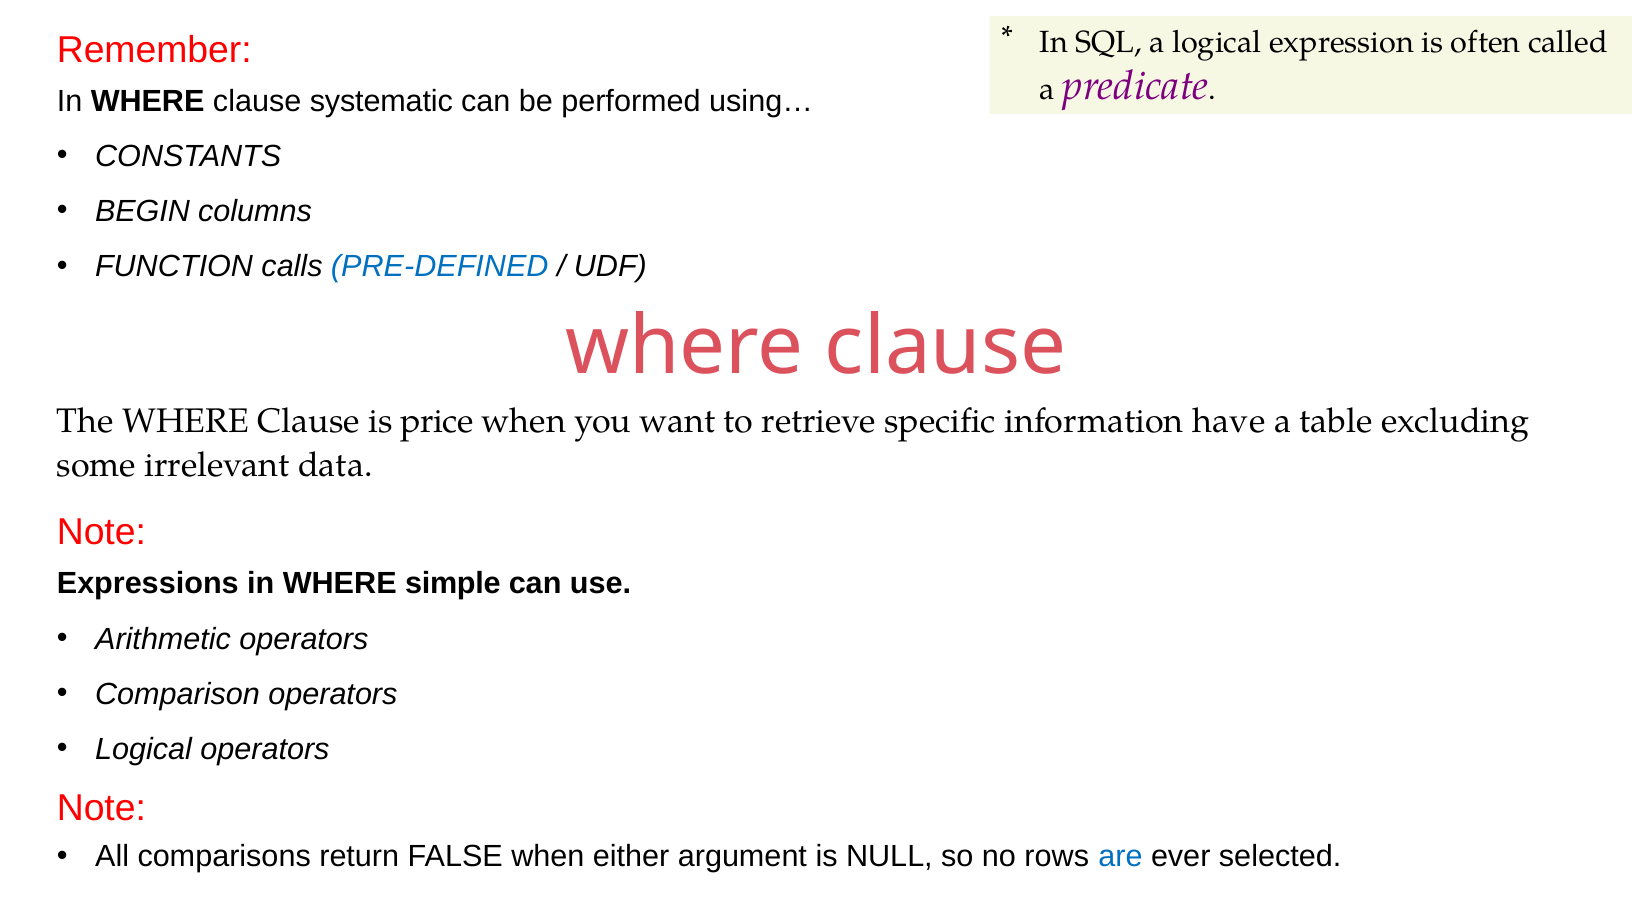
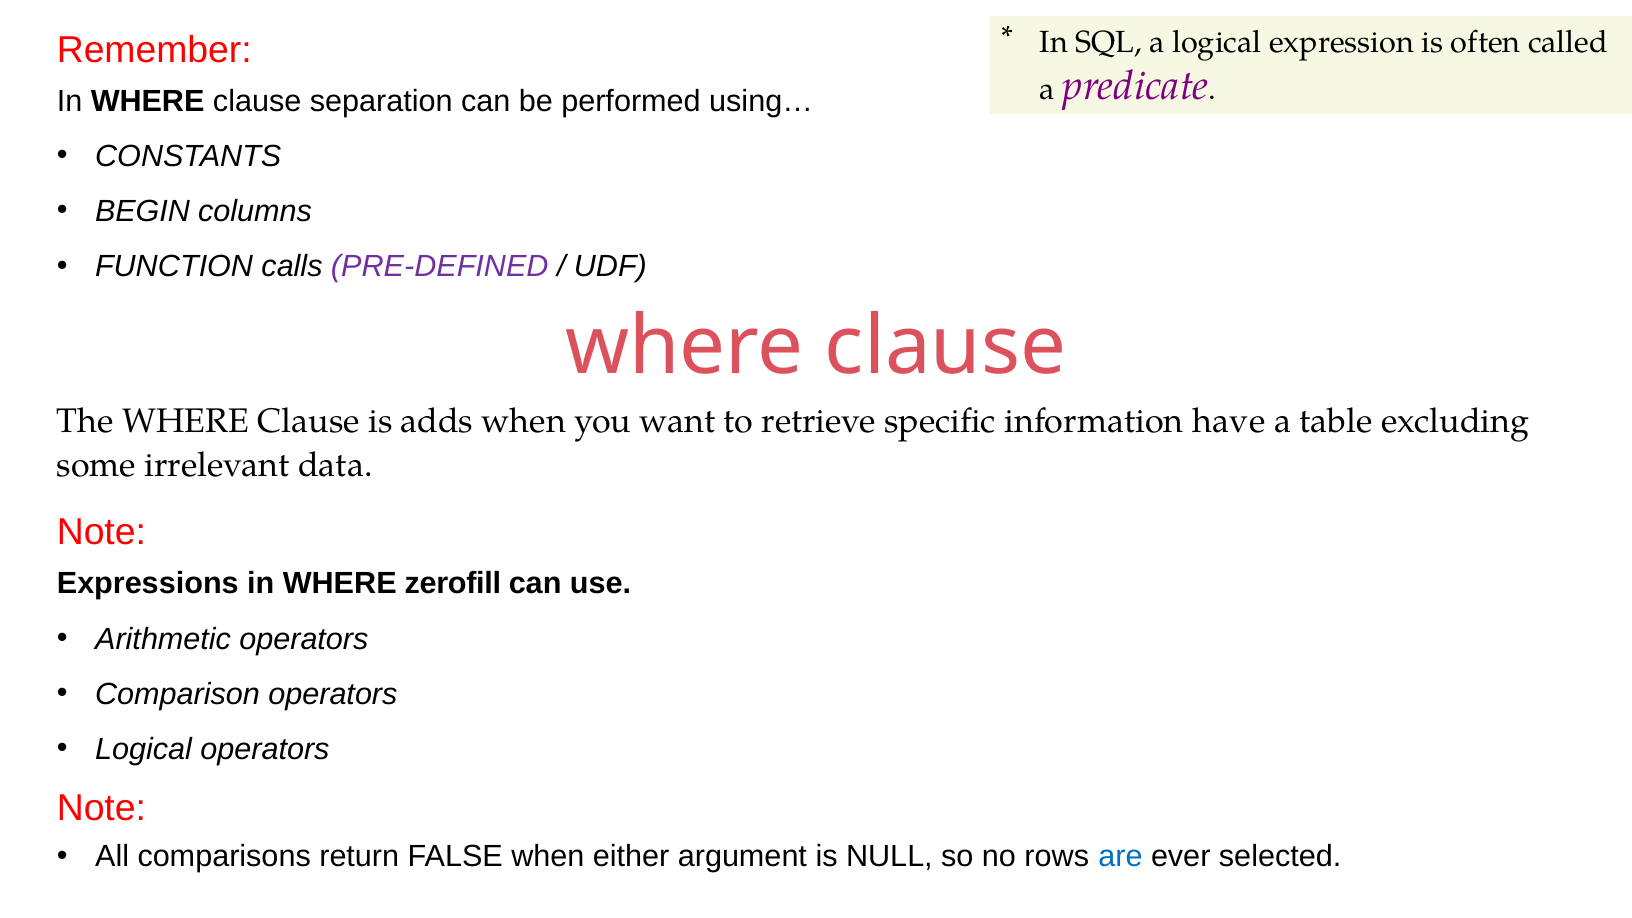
systematic: systematic -> separation (381, 101)
PRE-DEFINED colour: blue -> purple (440, 267)
price: price -> adds (437, 421)
simple: simple -> zerofill (453, 584)
